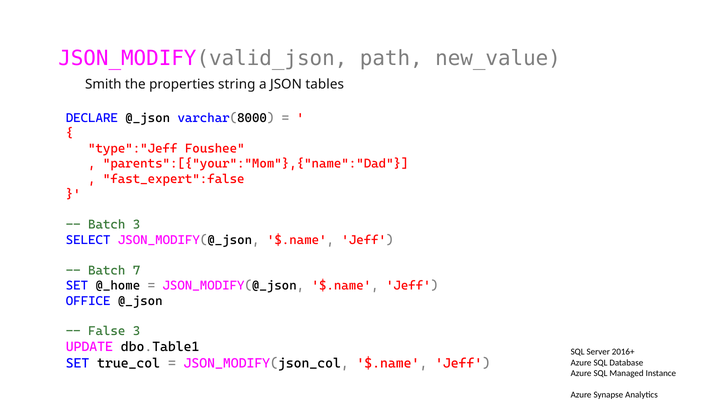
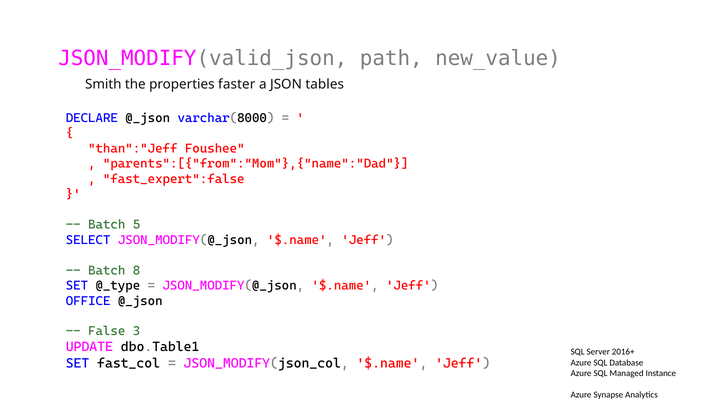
string: string -> faster (237, 84)
type":"Jeff: type":"Jeff -> than":"Jeff (133, 149)
parents":[{"your":"Mom"},{"name":"Dad: parents":[{"your":"Mom"},{"name":"Dad -> parents":[{"from":"Mom"},{"name":"Dad (256, 164)
Batch 3: 3 -> 5 (137, 225)
7: 7 -> 8 (137, 271)
@_home: @_home -> @_type (118, 286)
true_col: true_col -> fast_col (129, 363)
